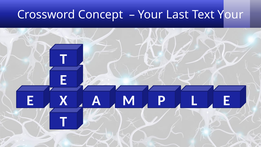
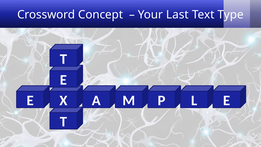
Text Your: Your -> Type (231, 15)
